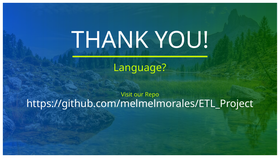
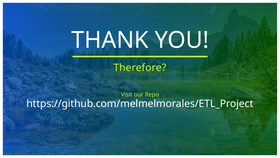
Language: Language -> Therefore (140, 67)
